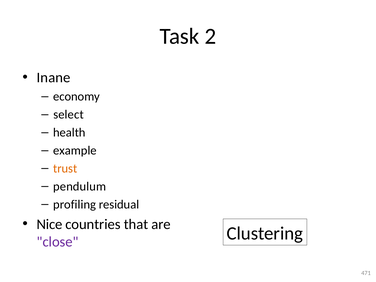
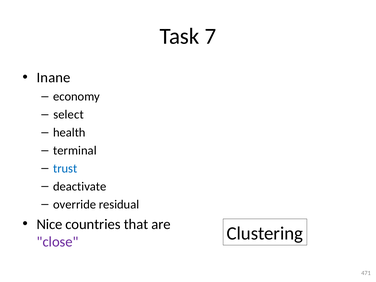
2: 2 -> 7 (210, 36)
example: example -> terminal (75, 150)
trust colour: orange -> blue (65, 168)
pendulum: pendulum -> deactivate (80, 186)
profiling: profiling -> override (75, 204)
